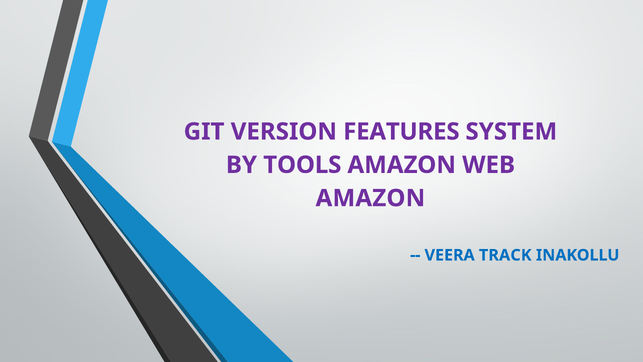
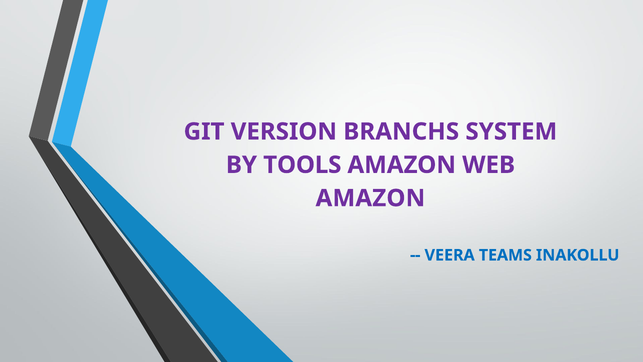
FEATURES: FEATURES -> BRANCHS (401, 132)
TRACK: TRACK -> TEAMS (505, 255)
